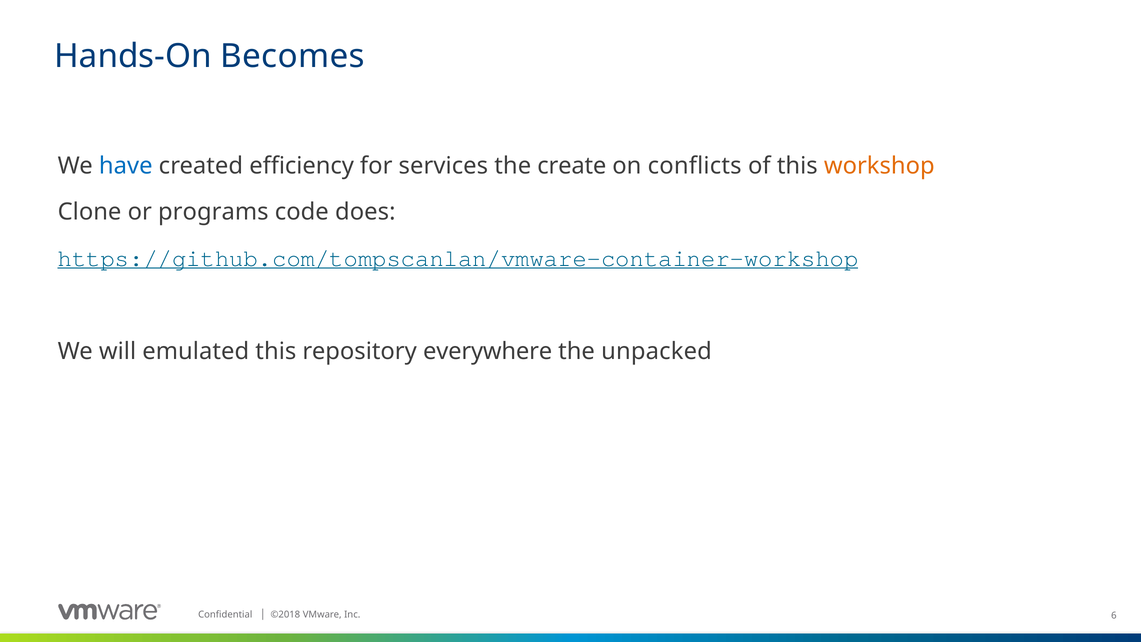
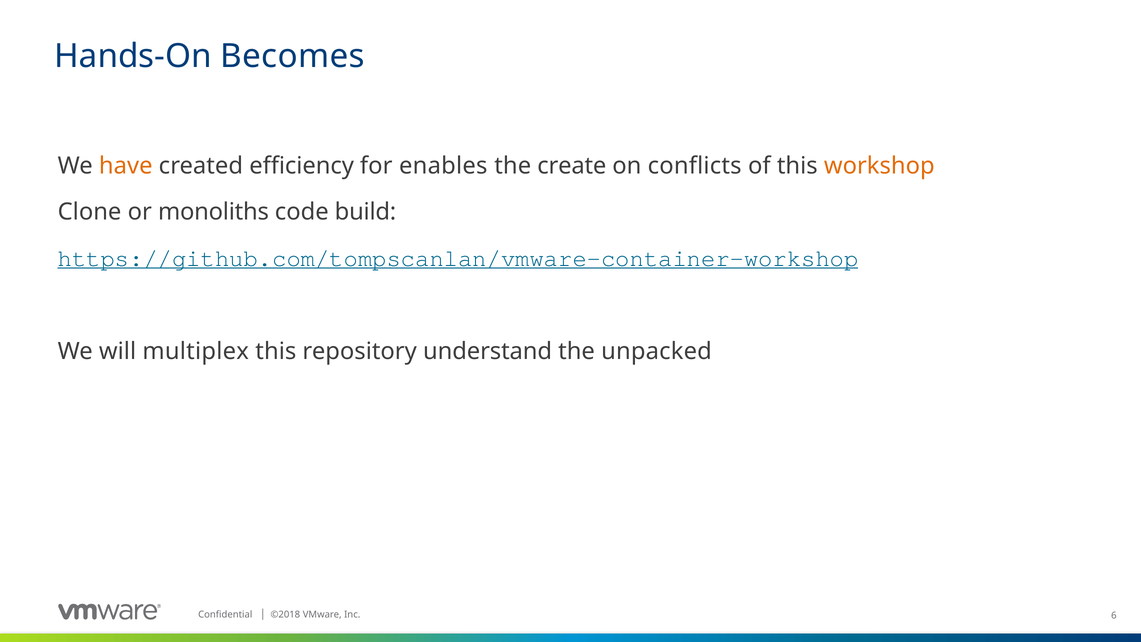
have colour: blue -> orange (126, 166)
services: services -> enables (443, 166)
programs: programs -> monoliths (213, 212)
does: does -> build (365, 212)
emulated: emulated -> multiplex (196, 351)
everywhere: everywhere -> understand (488, 351)
